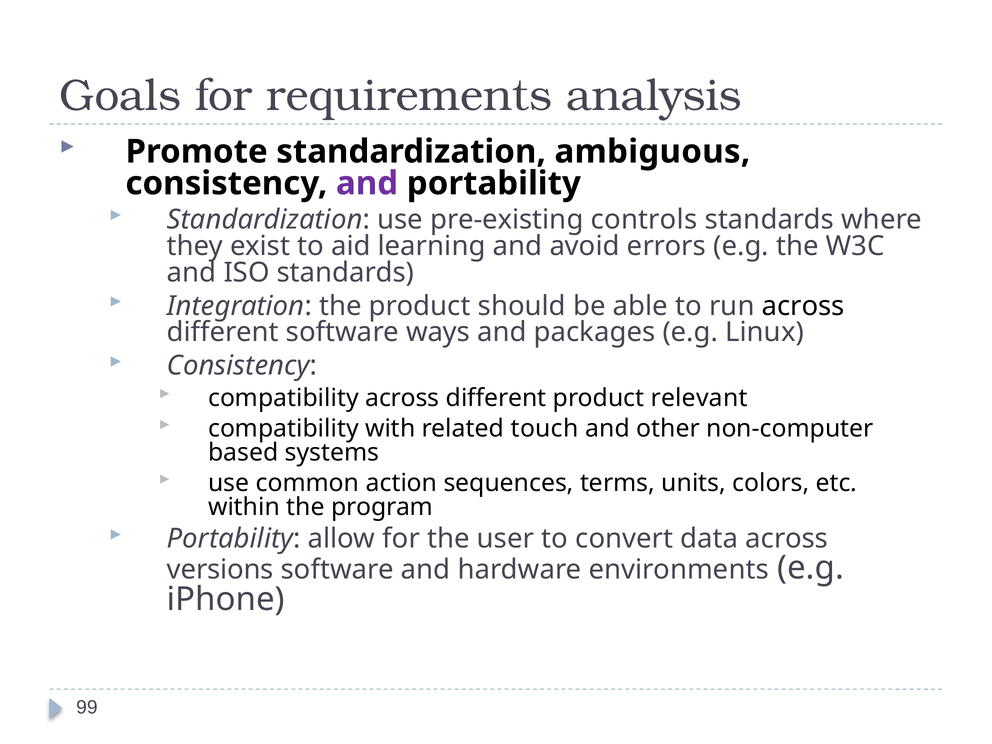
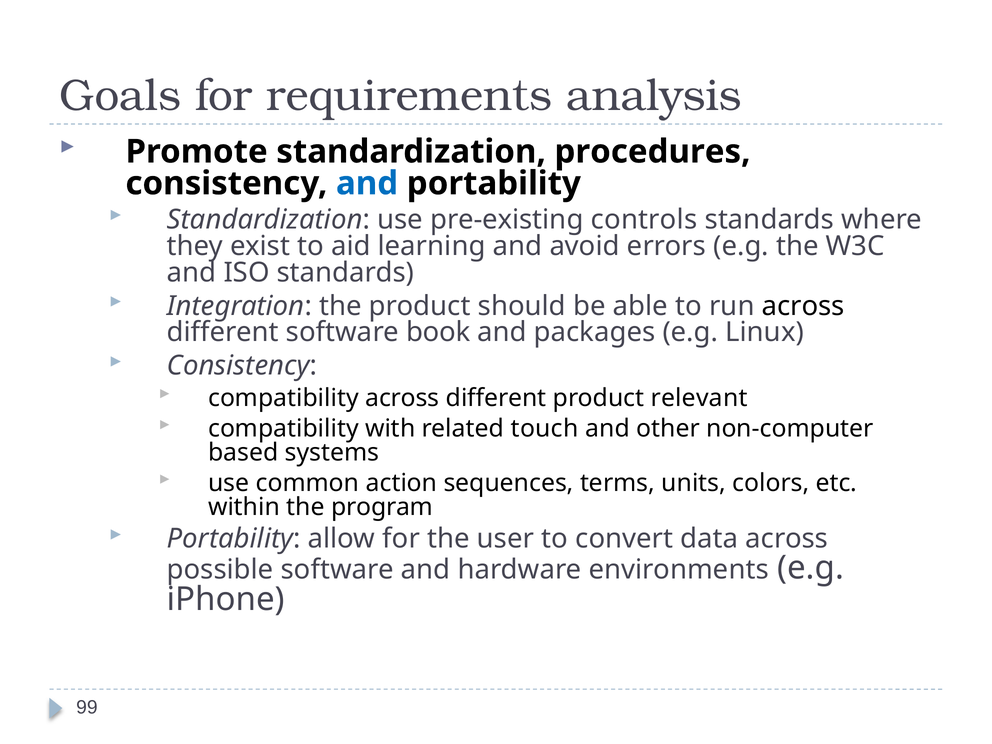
ambiguous: ambiguous -> procedures (652, 152)
and colour: purple -> blue (367, 183)
ways: ways -> book (438, 332)
versions: versions -> possible (220, 570)
